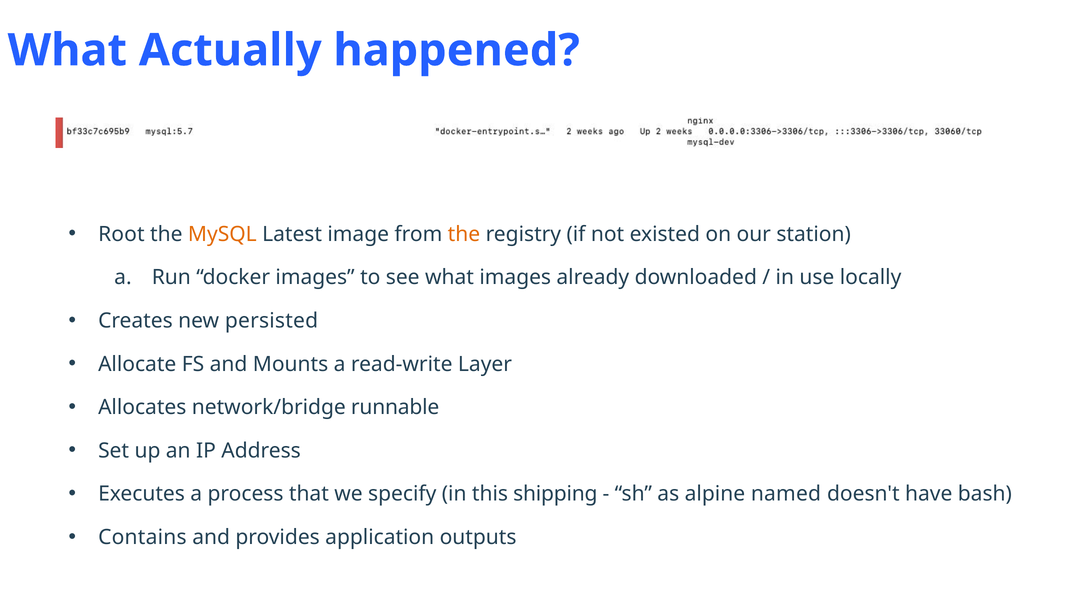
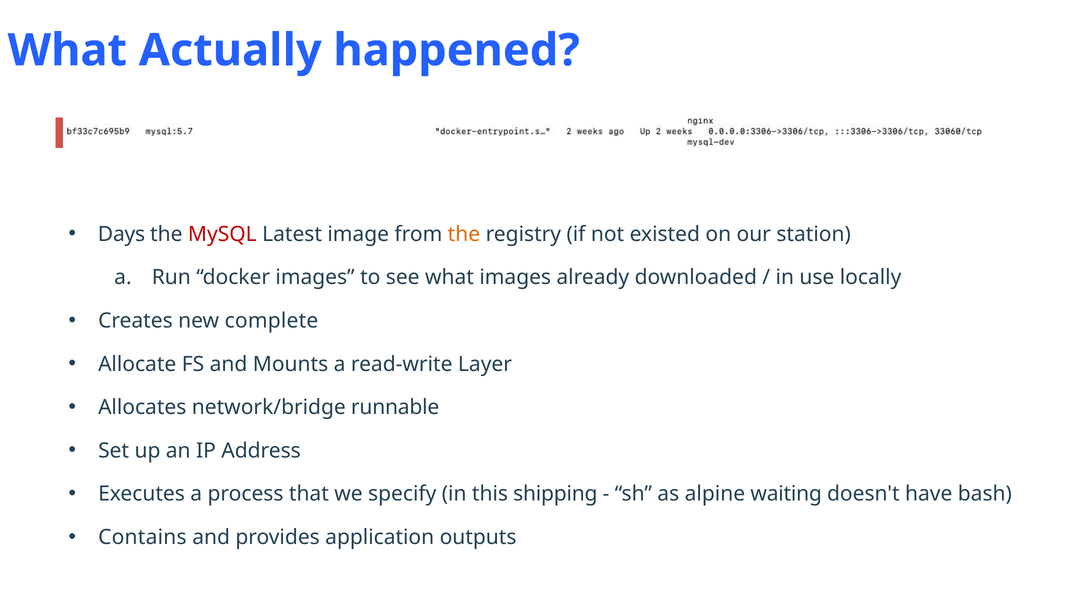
Root: Root -> Days (122, 234)
MySQL colour: orange -> red (222, 234)
persisted: persisted -> complete (272, 321)
named: named -> waiting (786, 494)
